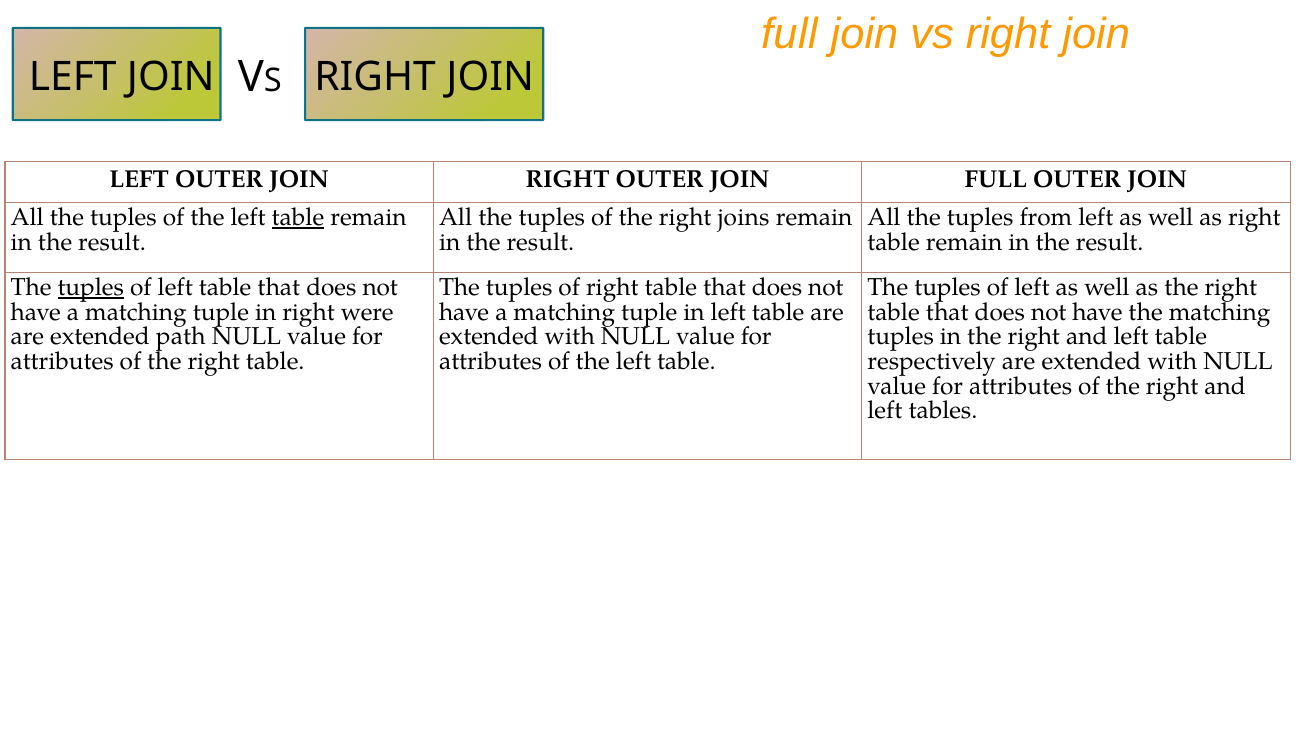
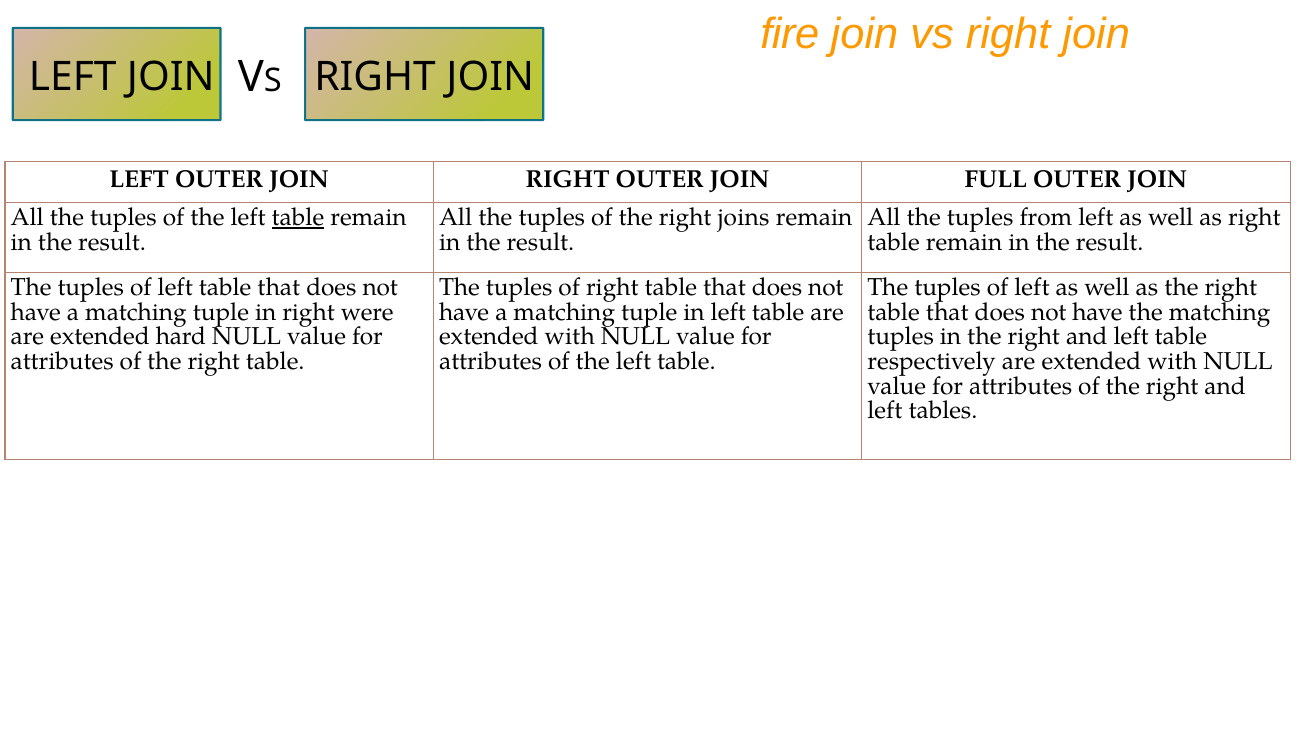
full: full -> fire (790, 34)
tuples underline: present -> none (91, 288)
path: path -> hard (181, 337)
